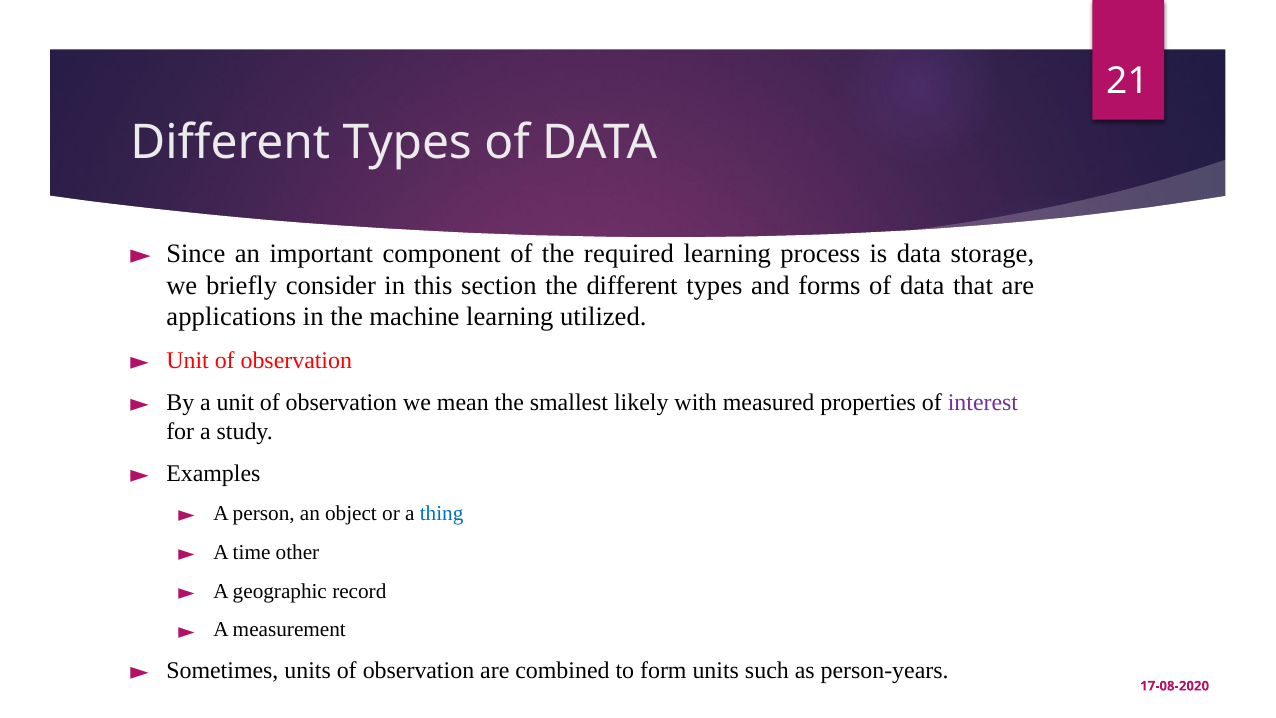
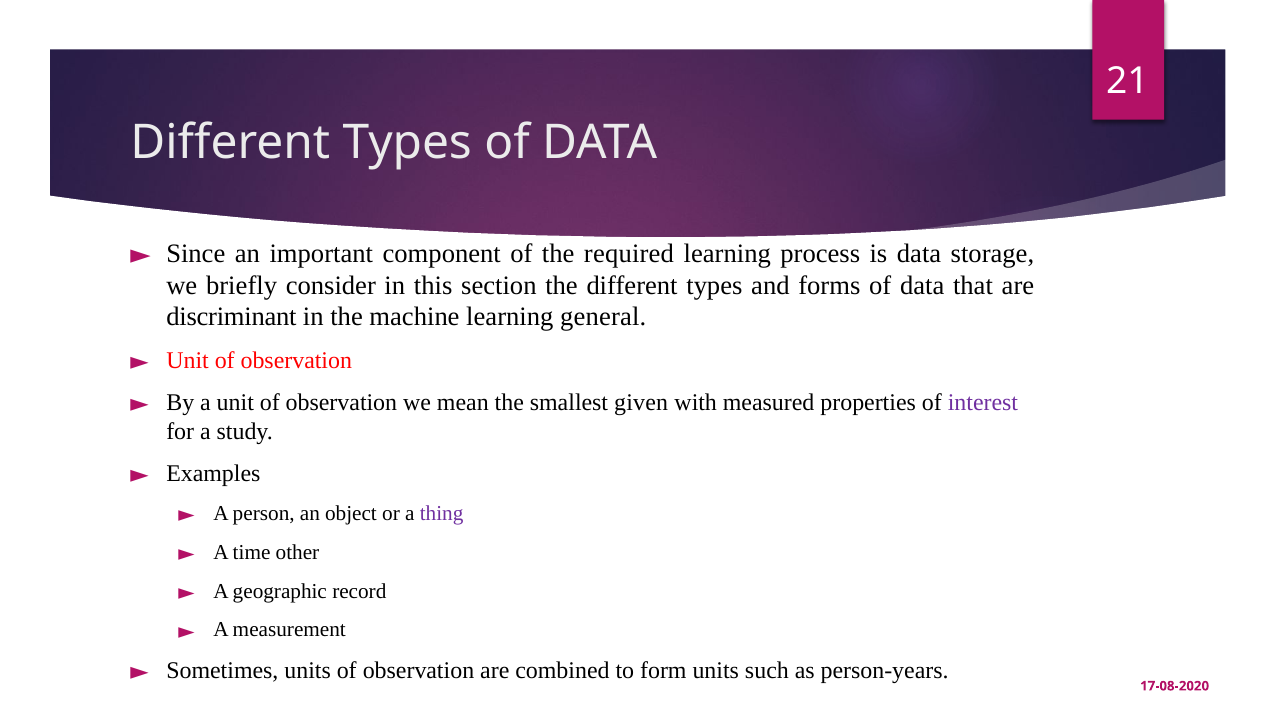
applications: applications -> discriminant (231, 317)
utilized: utilized -> general (603, 317)
likely: likely -> given (641, 403)
thing colour: blue -> purple (442, 513)
